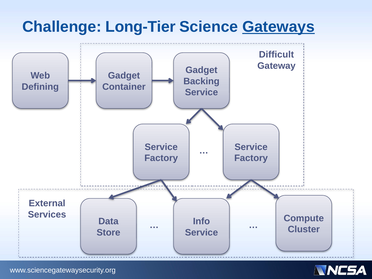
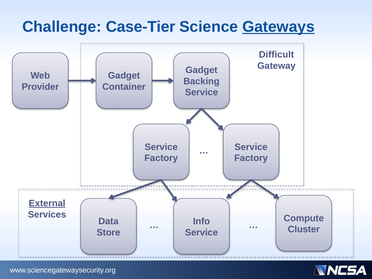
Long-Tier: Long-Tier -> Case-Tier (141, 27)
Defining: Defining -> Provider (40, 87)
External underline: none -> present (47, 203)
